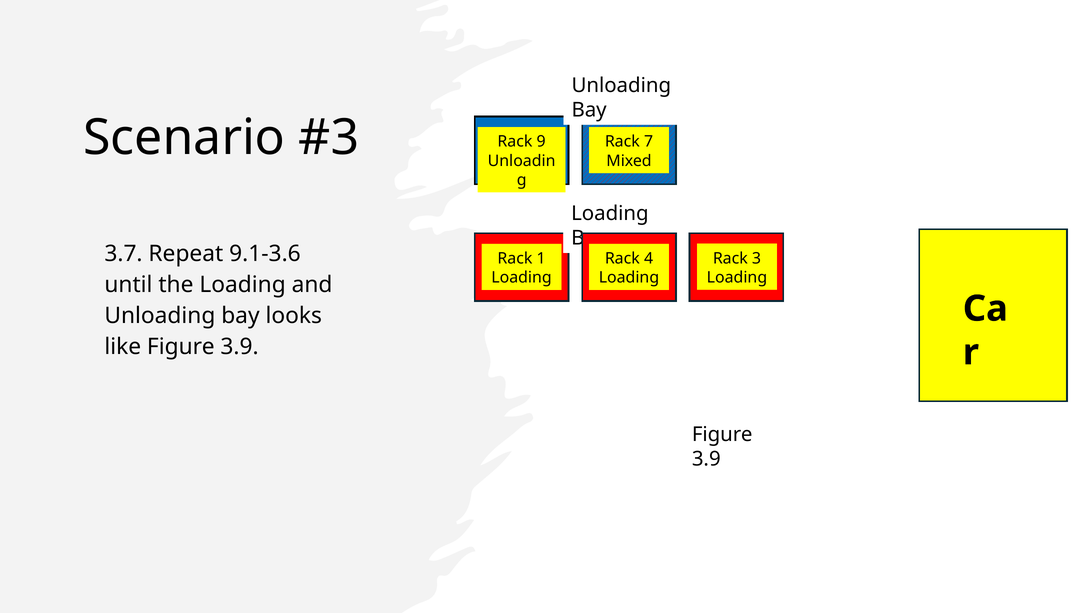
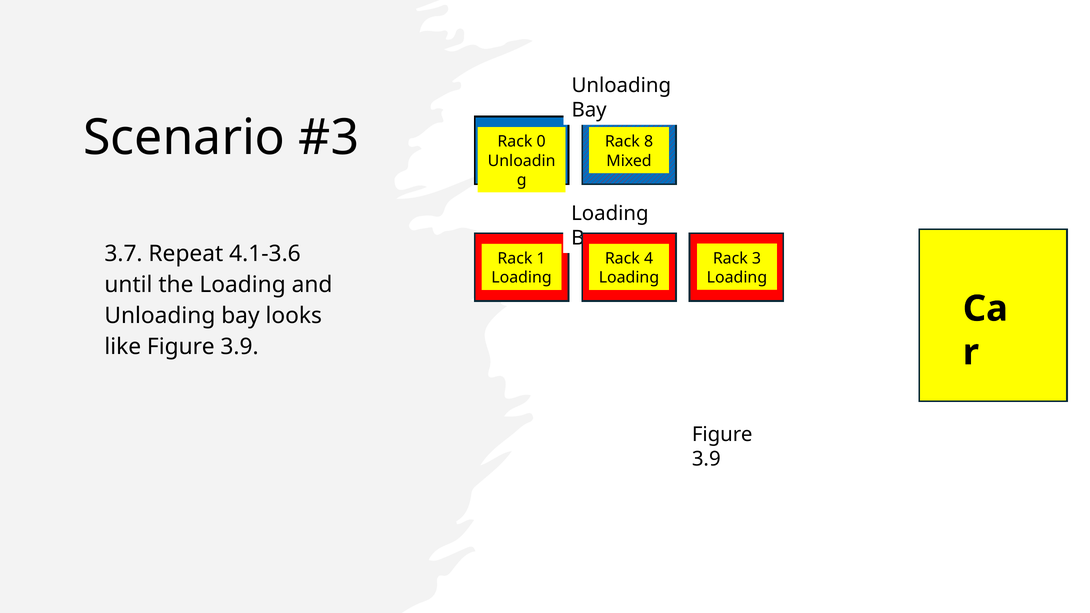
9: 9 -> 0 (541, 142)
7: 7 -> 8 (649, 142)
9.1-3.6: 9.1-3.6 -> 4.1-3.6 (265, 254)
